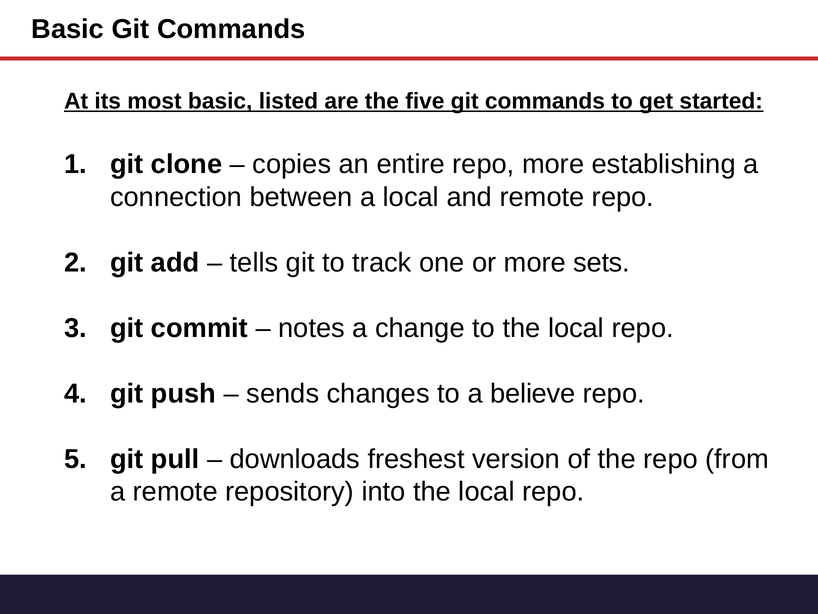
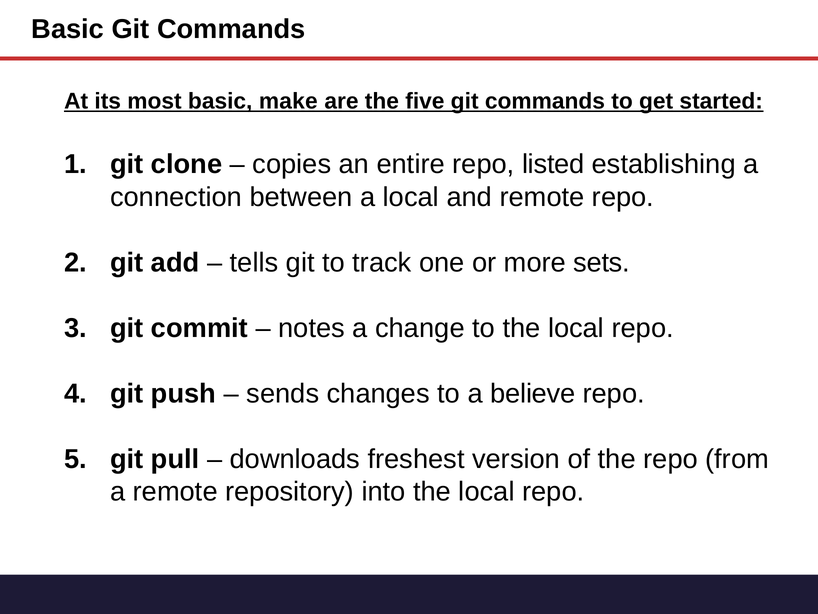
listed: listed -> make (288, 101)
repo more: more -> listed (553, 164)
